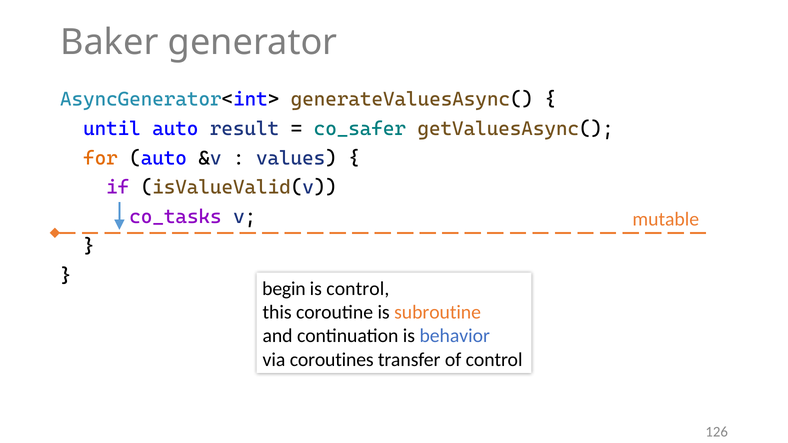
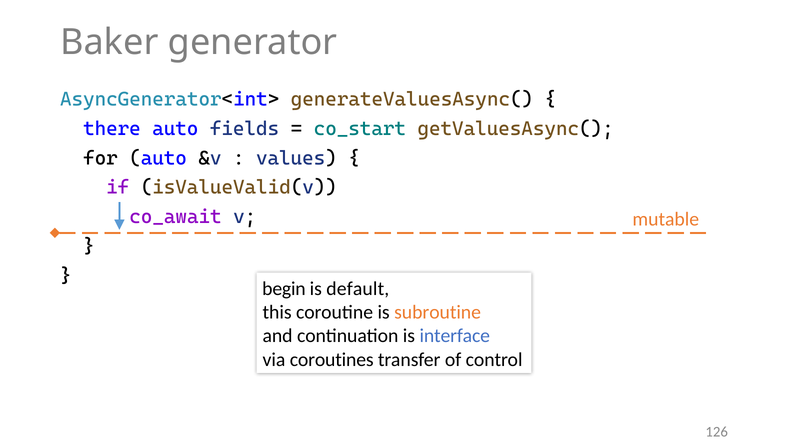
until: until -> there (112, 129)
result: result -> fields (244, 129)
co_safer: co_safer -> co_start (360, 129)
for colour: orange -> black (100, 158)
co_tasks: co_tasks -> co_await (175, 217)
is control: control -> default (358, 289)
behavior: behavior -> interface (455, 336)
